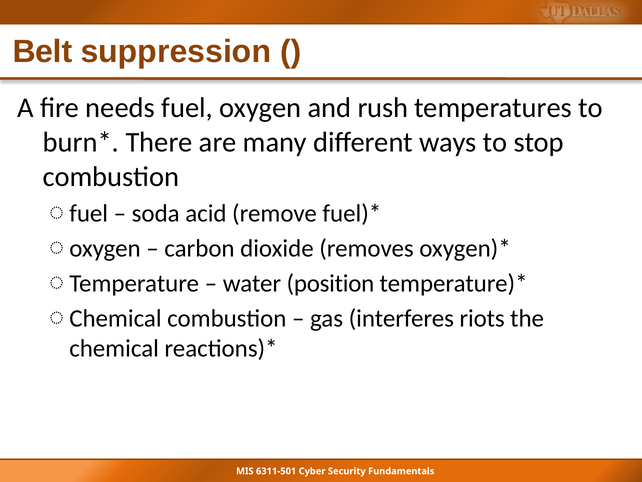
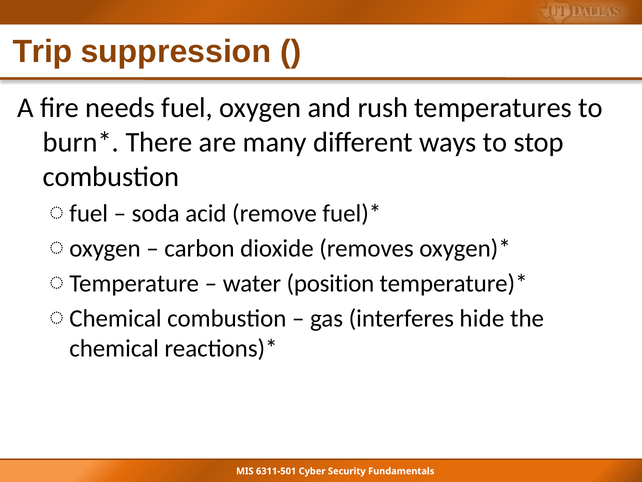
Belt: Belt -> Trip (42, 52)
riots: riots -> hide (482, 318)
